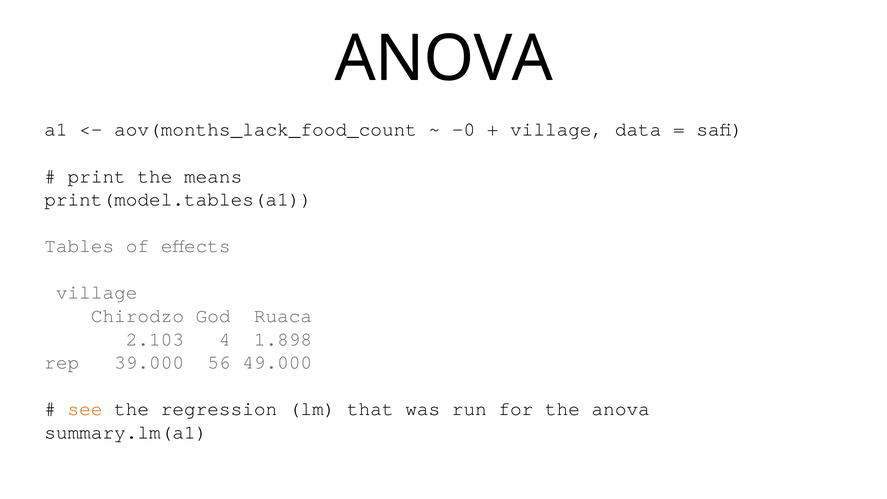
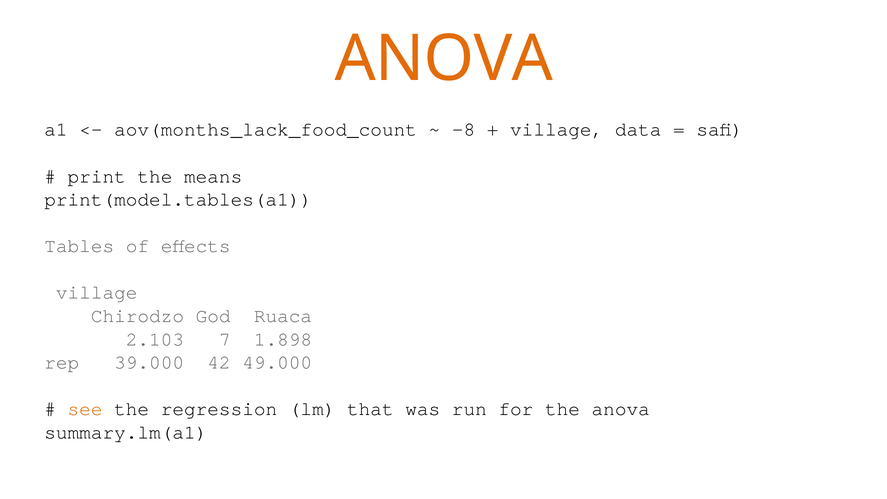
ANOVA colour: black -> orange (444, 59)
-0: -0 -> -8 (464, 130)
4: 4 -> 7 (225, 339)
56: 56 -> 42 (219, 362)
